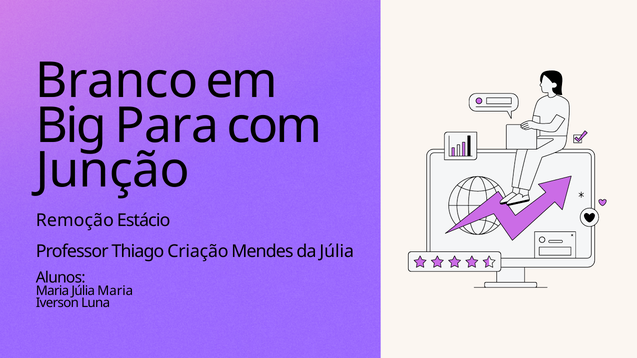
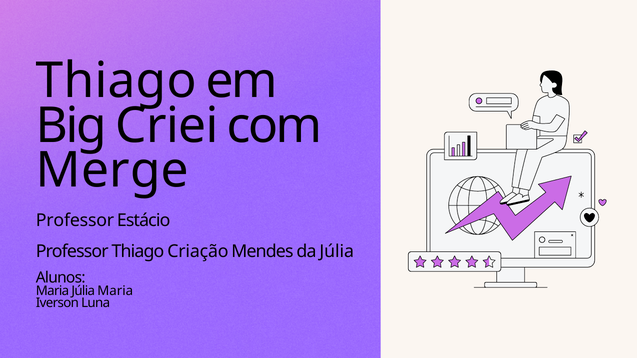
Branco: Branco -> Thiago (116, 81)
Para: Para -> Criei (167, 126)
Junção: Junção -> Merge (112, 171)
Remoção: Remoção -> Professor (75, 220)
